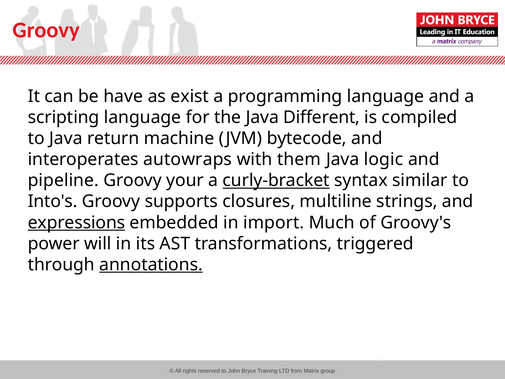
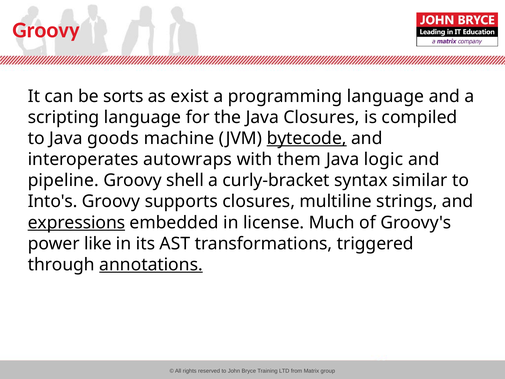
have: have -> sorts (123, 96)
Java Different: Different -> Closures (322, 117)
return: return -> goods (113, 138)
bytecode underline: none -> present (307, 138)
your: your -> shell (185, 180)
curly-bracket underline: present -> none (276, 180)
import: import -> license (274, 222)
will: will -> like (98, 243)
